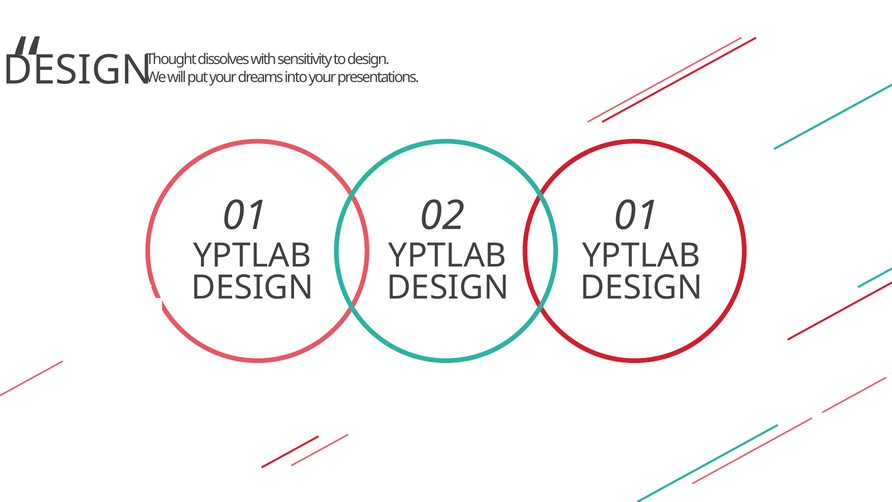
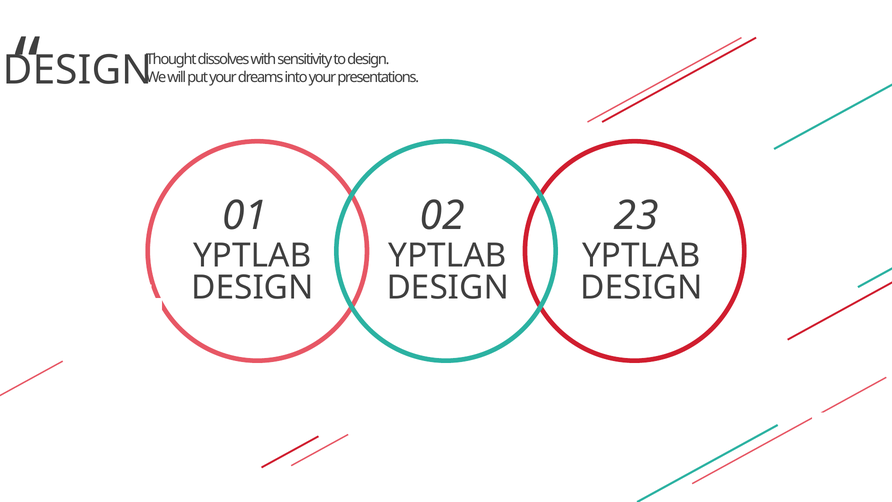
02 01: 01 -> 23 (636, 216)
